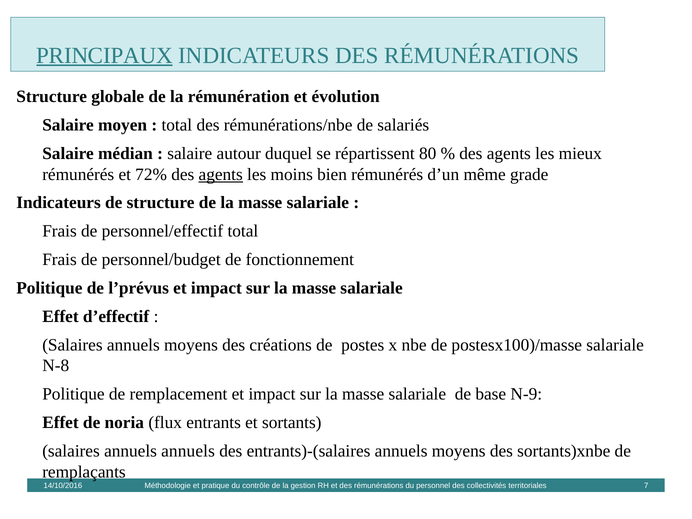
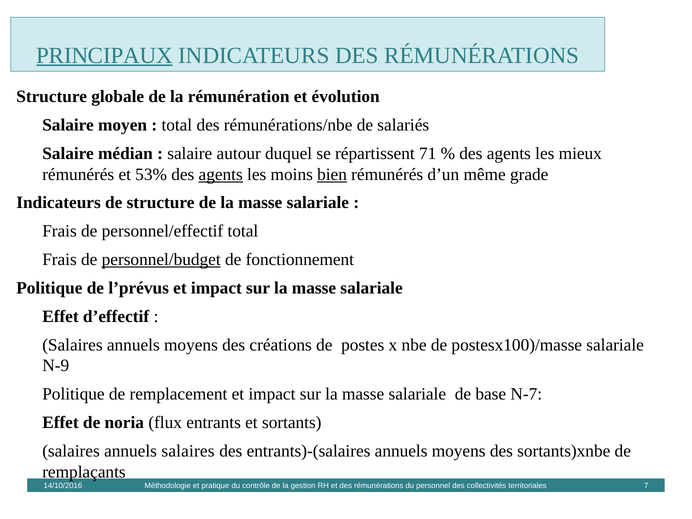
80: 80 -> 71 (428, 154)
72%: 72% -> 53% (151, 174)
bien underline: none -> present (332, 174)
personnel/budget underline: none -> present (161, 260)
N-8: N-8 -> N-9 (56, 366)
N-9: N-9 -> N-7 (526, 394)
annuels annuels: annuels -> salaires (188, 451)
